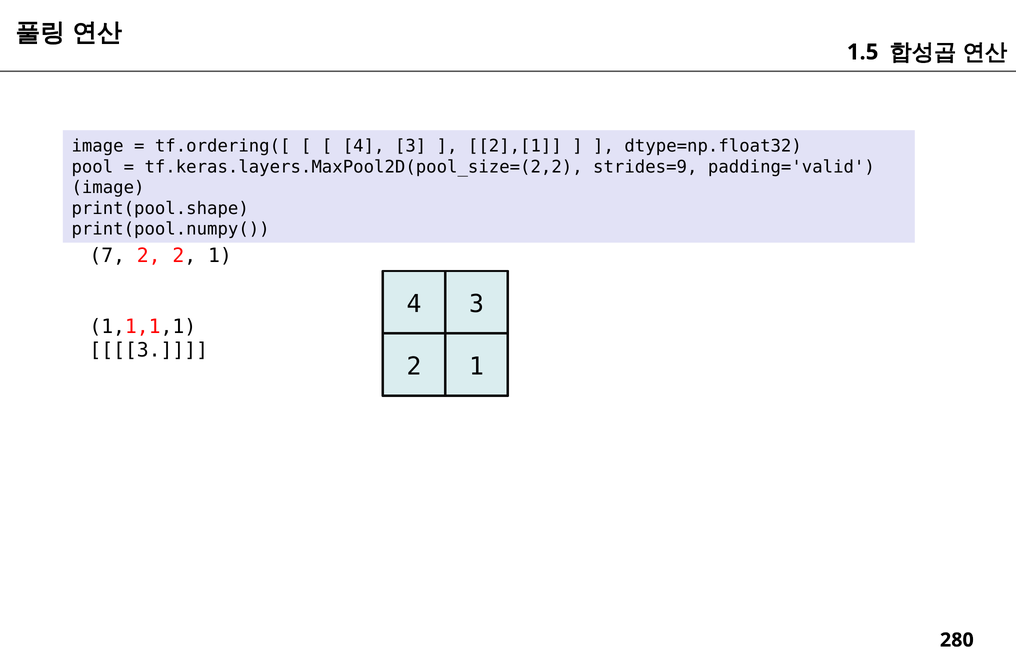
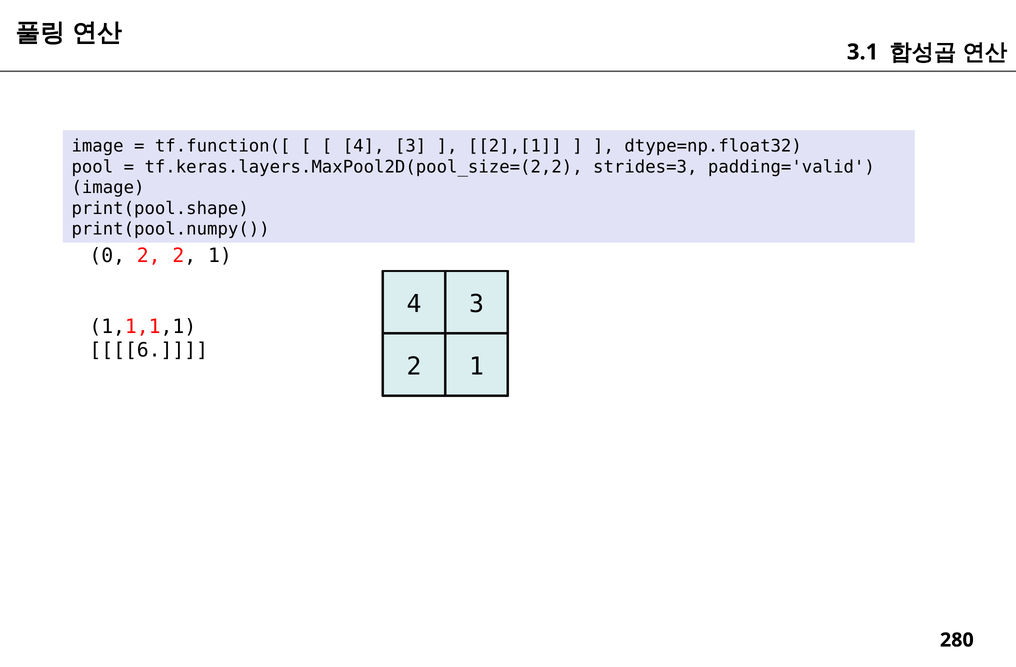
1.5: 1.5 -> 3.1 (863, 52)
tf.ordering([: tf.ordering([ -> tf.function([ (223, 146)
strides=9: strides=9 -> strides=3 (645, 167)
7: 7 -> 0 (107, 256)
3: 3 -> 6 (149, 351)
